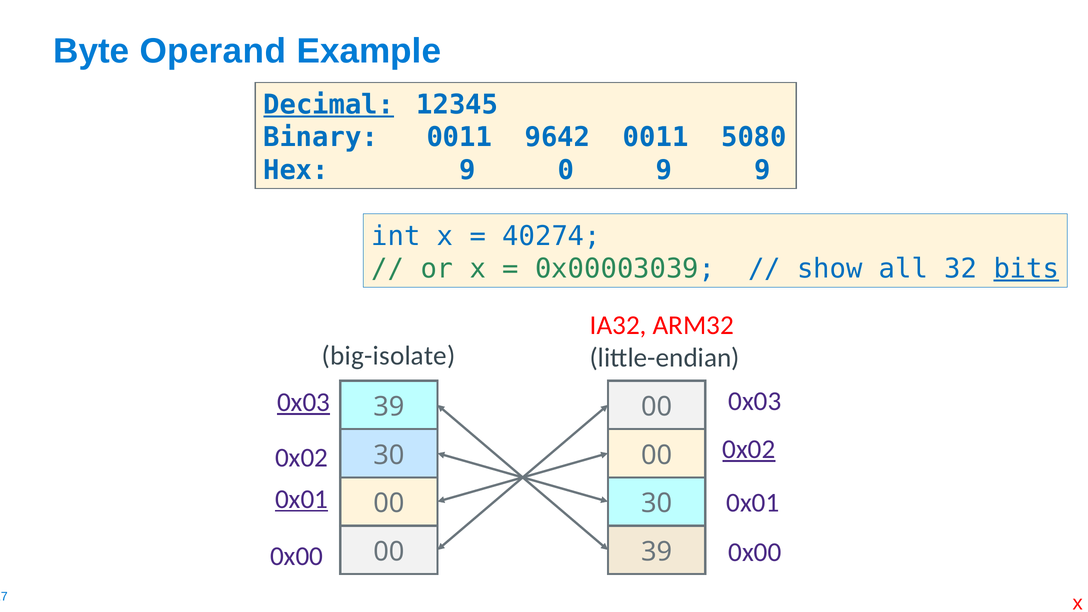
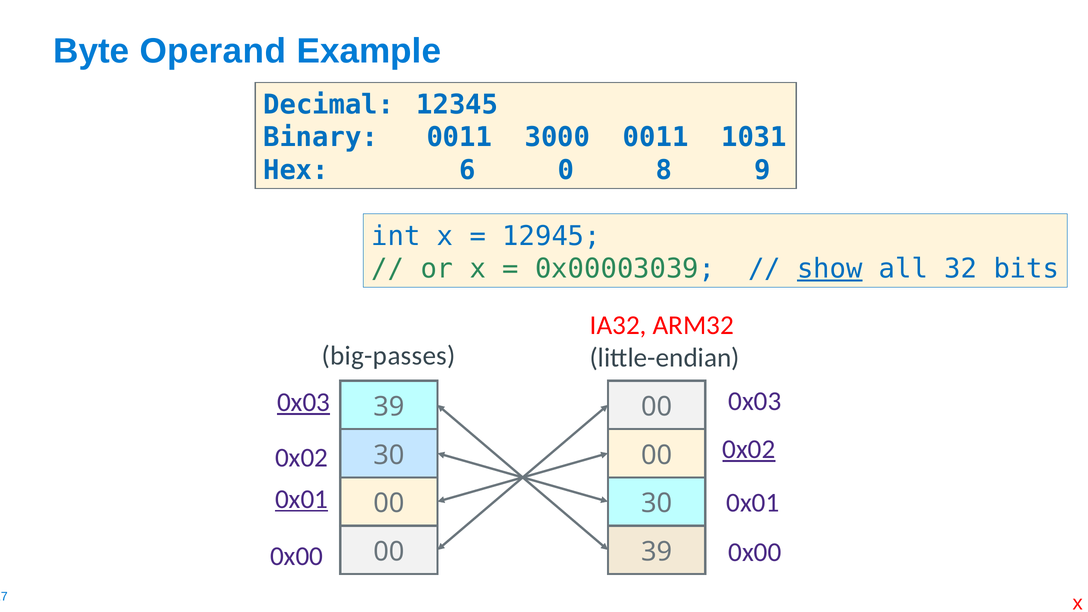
Decimal underline: present -> none (329, 105)
9642: 9642 -> 3000 (557, 137)
5080: 5080 -> 1031 (754, 137)
Hex 9: 9 -> 6 (468, 170)
0 9: 9 -> 8 (664, 170)
40274: 40274 -> 12945 (552, 236)
show underline: none -> present (830, 269)
bits underline: present -> none (1026, 269)
big-isolate: big-isolate -> big-passes (389, 356)
